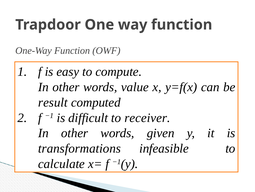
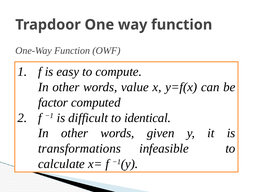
result: result -> factor (53, 102)
receiver: receiver -> identical (148, 117)
